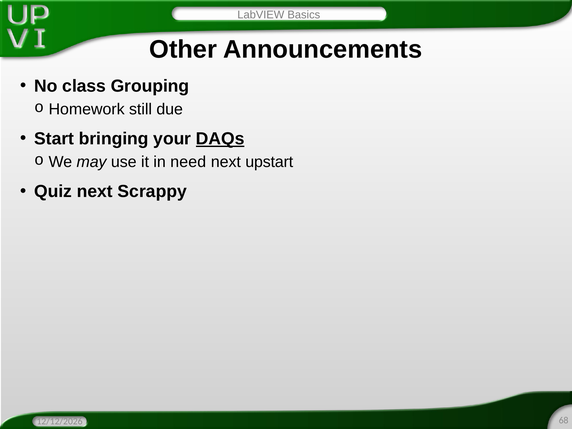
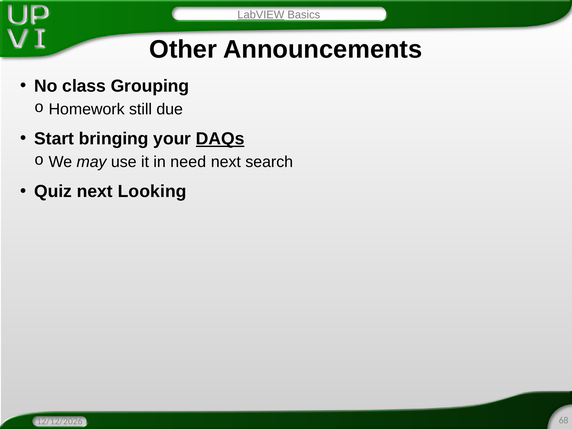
LabVIEW underline: none -> present (261, 15)
upstart: upstart -> search (269, 162)
Scrappy: Scrappy -> Looking (152, 192)
